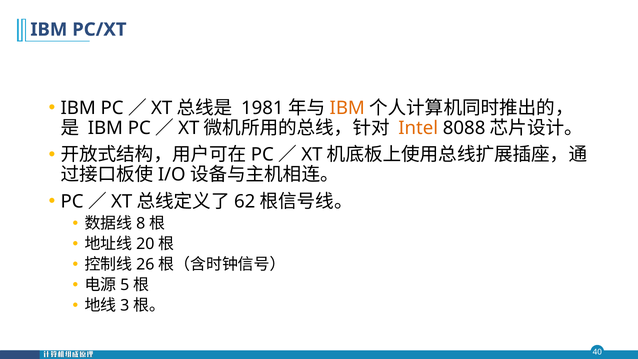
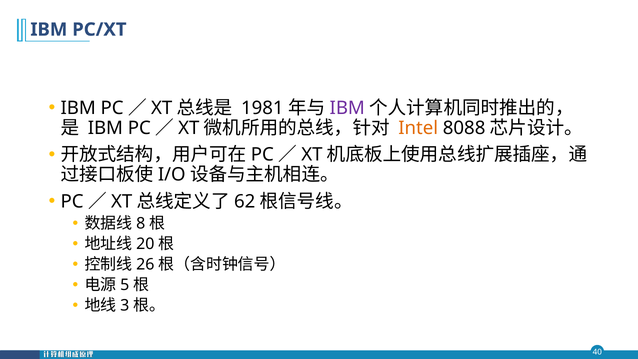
IBM colour: orange -> purple (347, 108)
